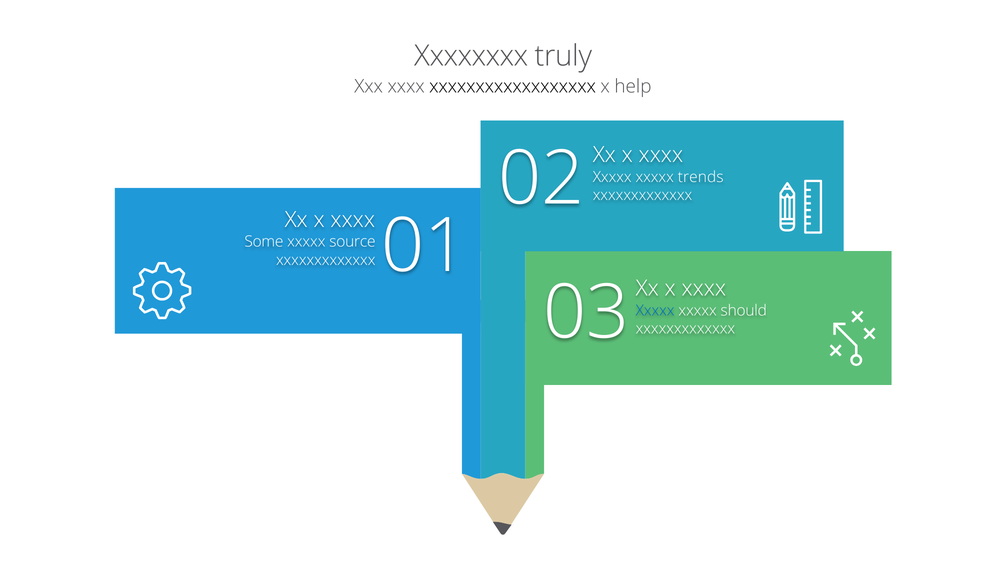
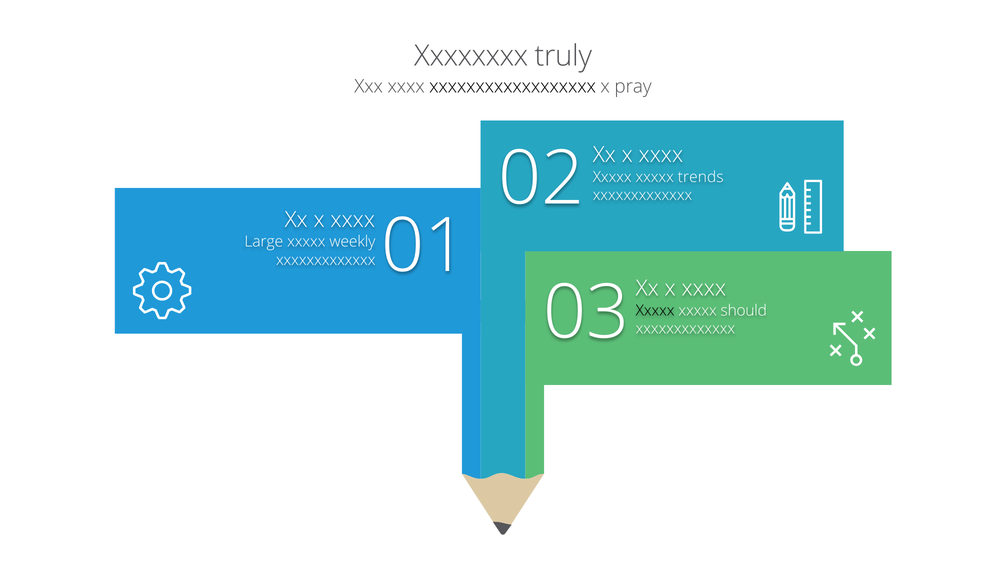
help: help -> pray (633, 86)
Some: Some -> Large (264, 242)
source: source -> weekly (352, 242)
Xxxxx colour: blue -> black (655, 310)
